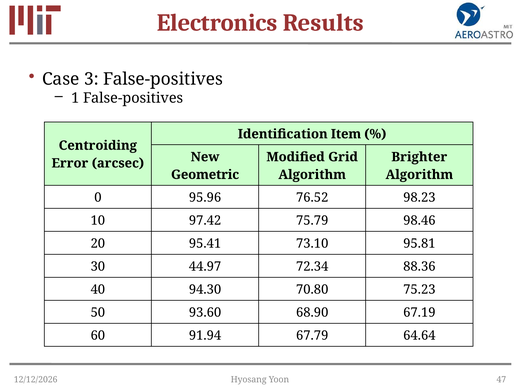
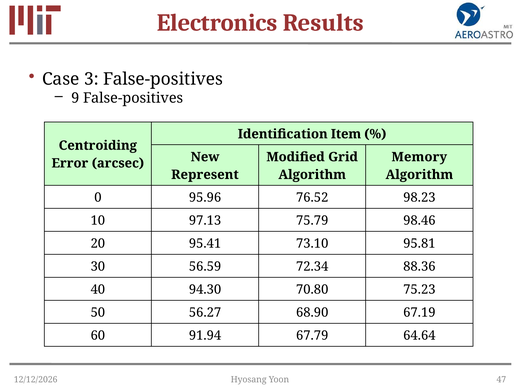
1: 1 -> 9 (75, 98)
Brighter: Brighter -> Memory (419, 157)
Geometric: Geometric -> Represent (205, 175)
97.42: 97.42 -> 97.13 (205, 221)
44.97: 44.97 -> 56.59 (205, 267)
93.60: 93.60 -> 56.27 (205, 313)
